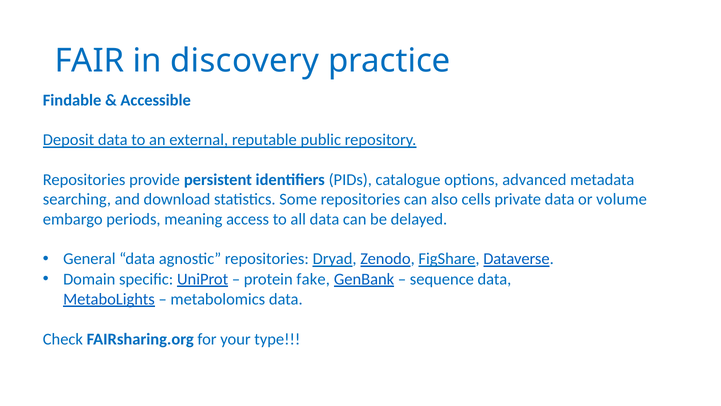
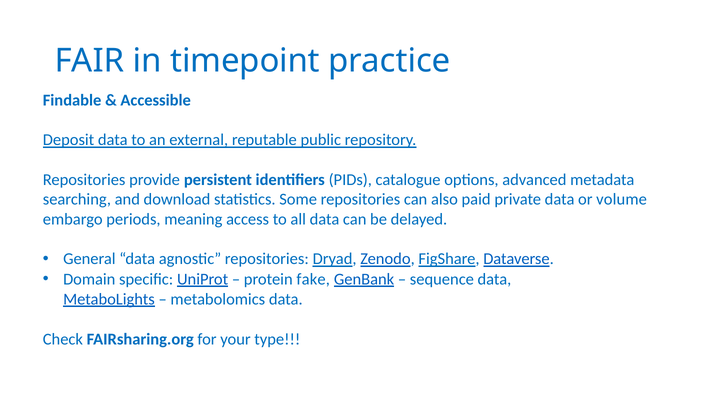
discovery: discovery -> timepoint (245, 61)
cells: cells -> paid (476, 199)
